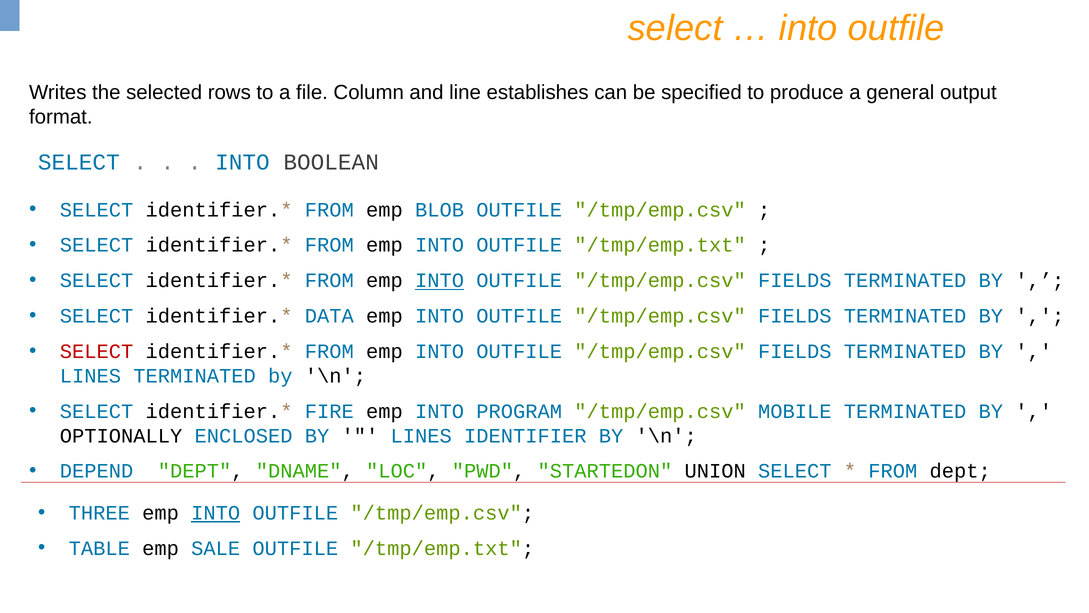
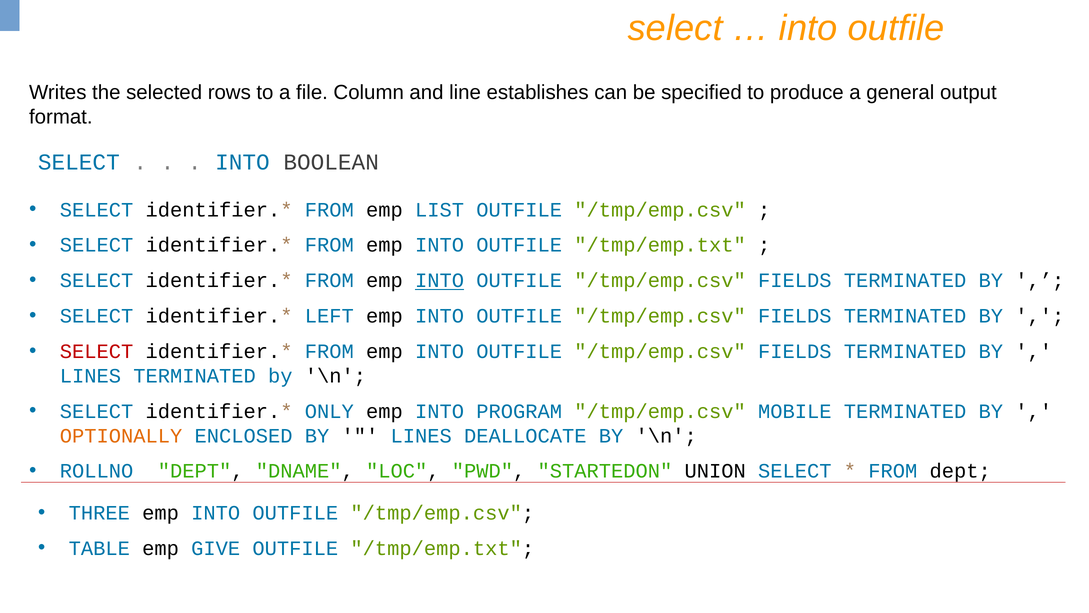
BLOB: BLOB -> LIST (440, 210)
DATA: DATA -> LEFT (329, 316)
FIRE: FIRE -> ONLY (329, 411)
OPTIONALLY colour: black -> orange (121, 435)
IDENTIFIER: IDENTIFIER -> DEALLOCATE (525, 435)
DEPEND: DEPEND -> ROLLNO (97, 471)
INTO underline: present -> none (216, 513)
SALE: SALE -> GIVE (216, 548)
